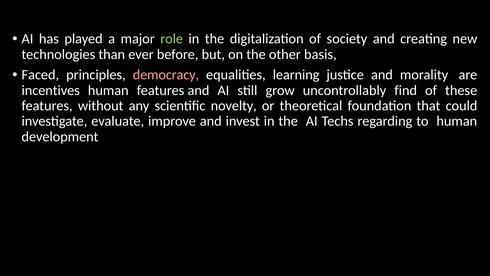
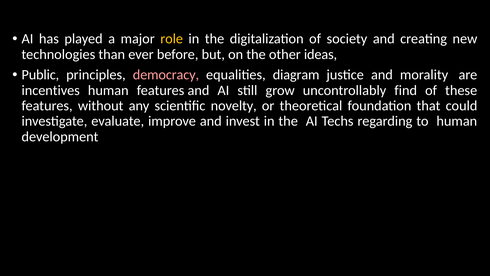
role colour: light green -> yellow (172, 39)
basis: basis -> ideas (321, 54)
Faced: Faced -> Public (40, 75)
learning: learning -> diagram (296, 75)
